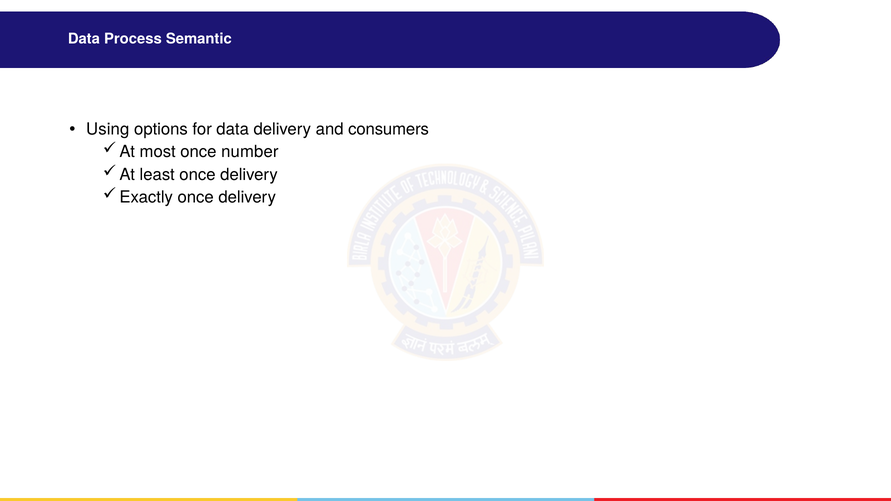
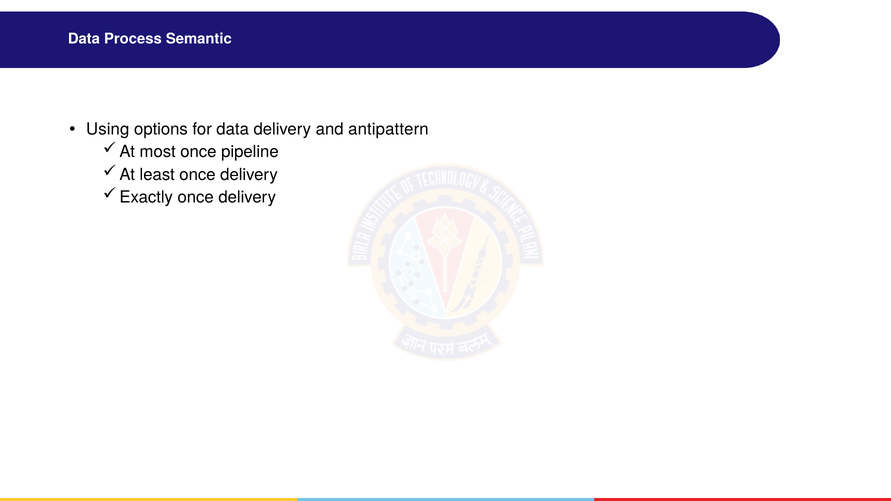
consumers: consumers -> antipattern (388, 129)
number: number -> pipeline (250, 152)
